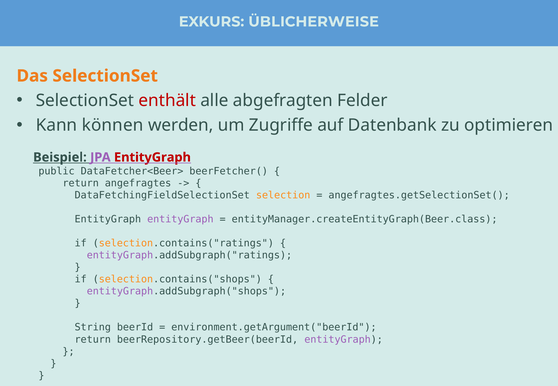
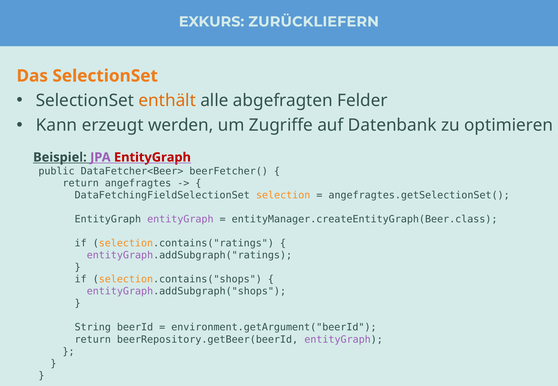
ÜBLICHERWEISE: ÜBLICHERWEISE -> ZURÜCKLIEFERN (314, 22)
enthält colour: red -> orange (167, 101)
können: können -> erzeugt (113, 125)
